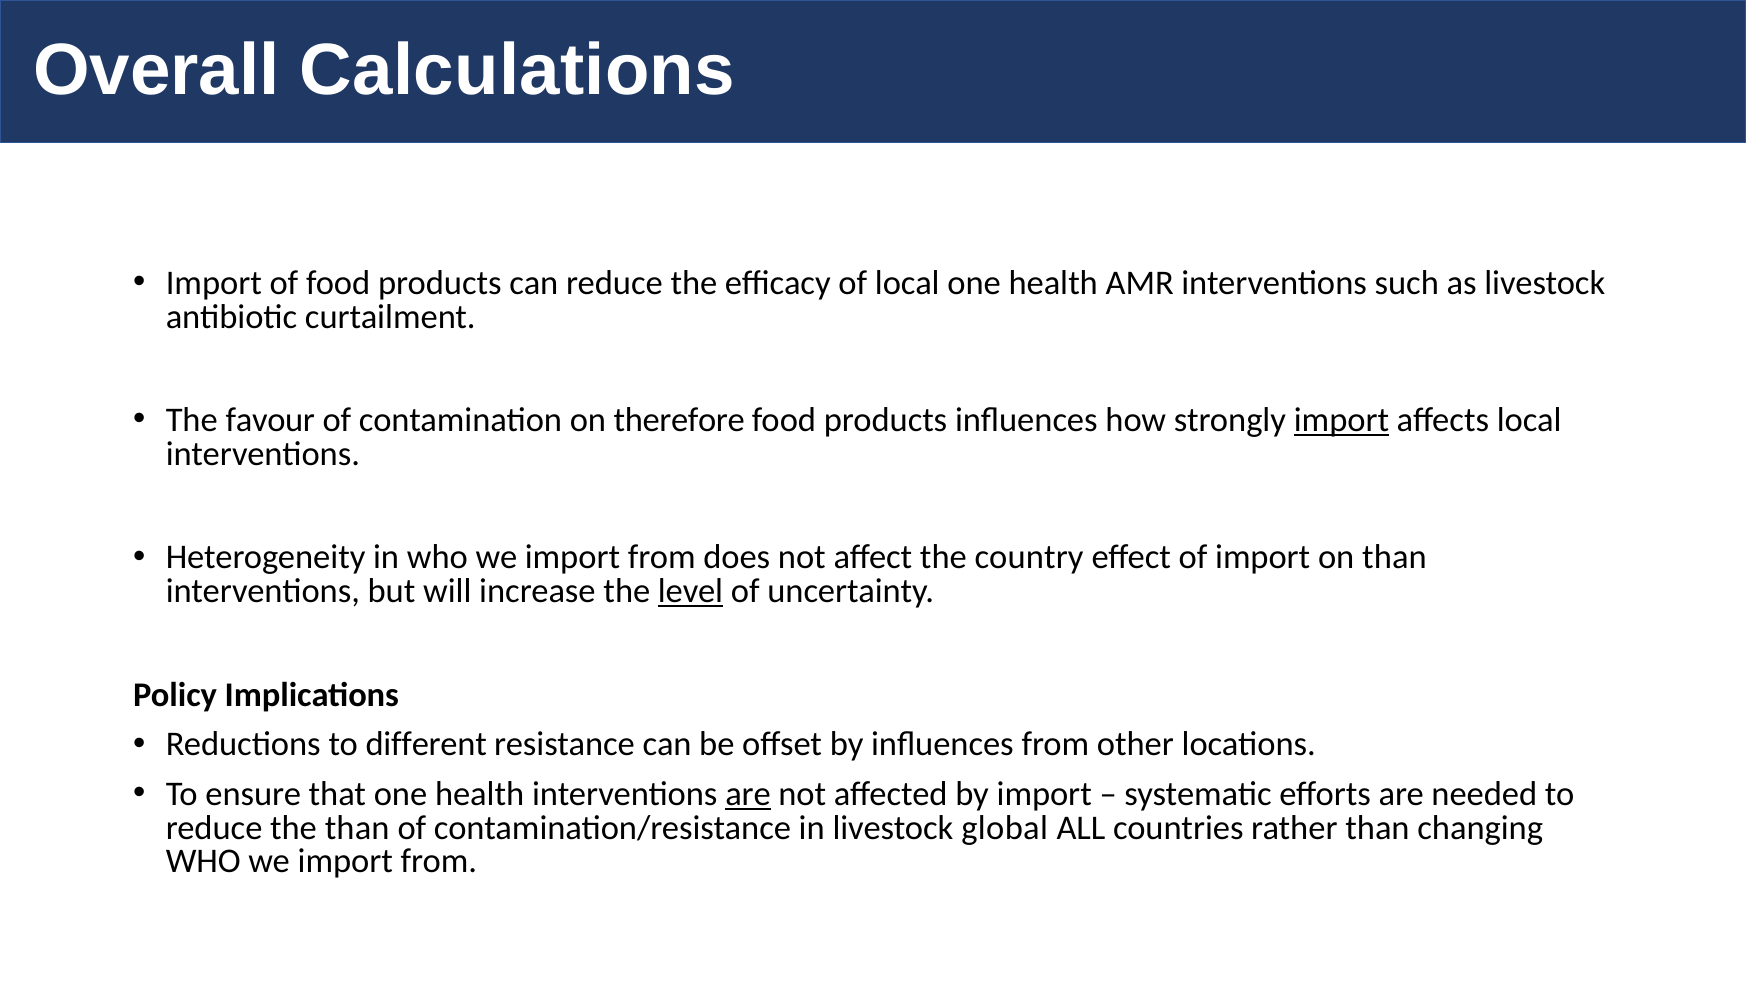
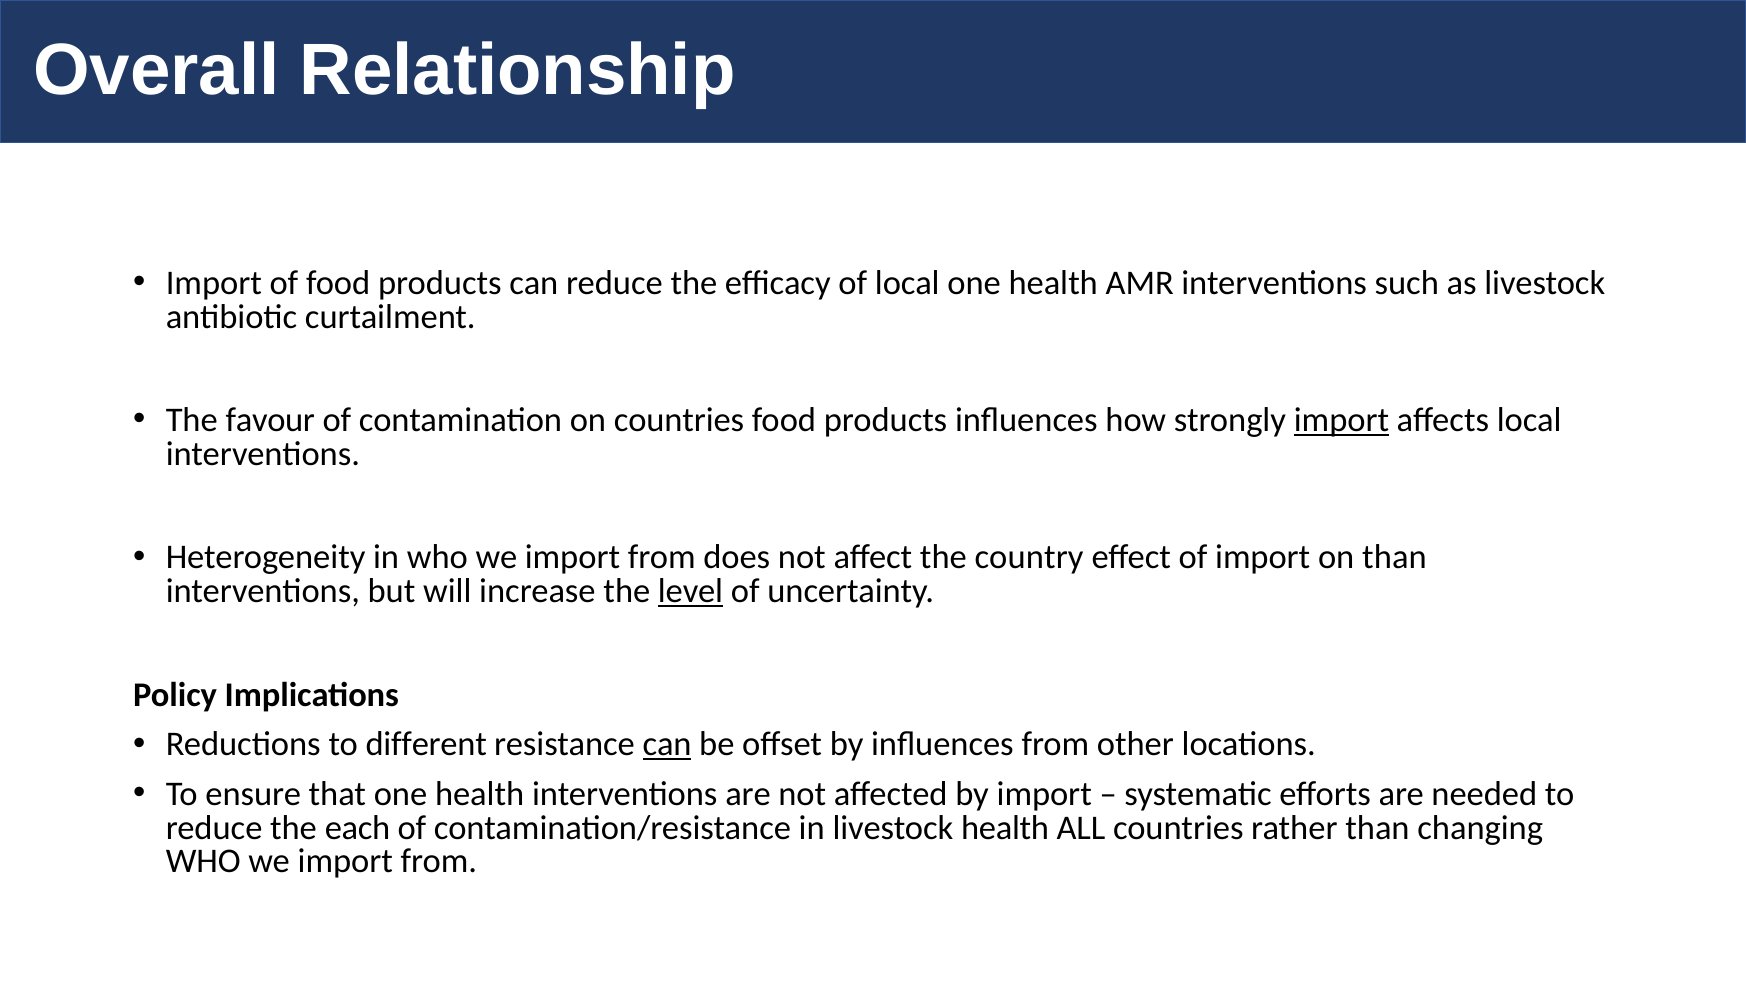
Calculations: Calculations -> Relationship (517, 71)
on therefore: therefore -> countries (679, 421)
can underline: none -> present (667, 745)
are underline: present -> none (748, 795)
the than: than -> each (357, 828)
livestock global: global -> health (1005, 828)
